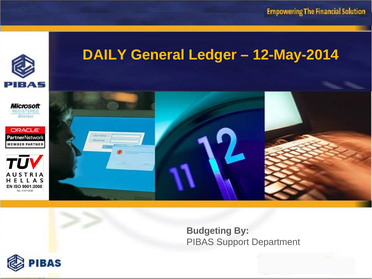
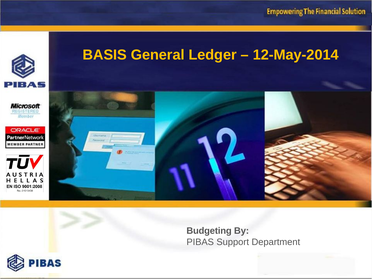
DAILY: DAILY -> BASIS (105, 55)
